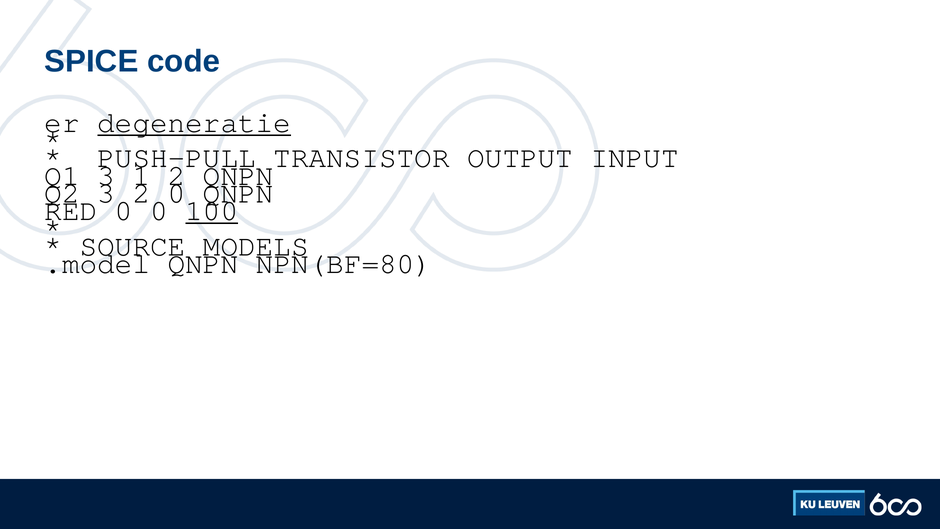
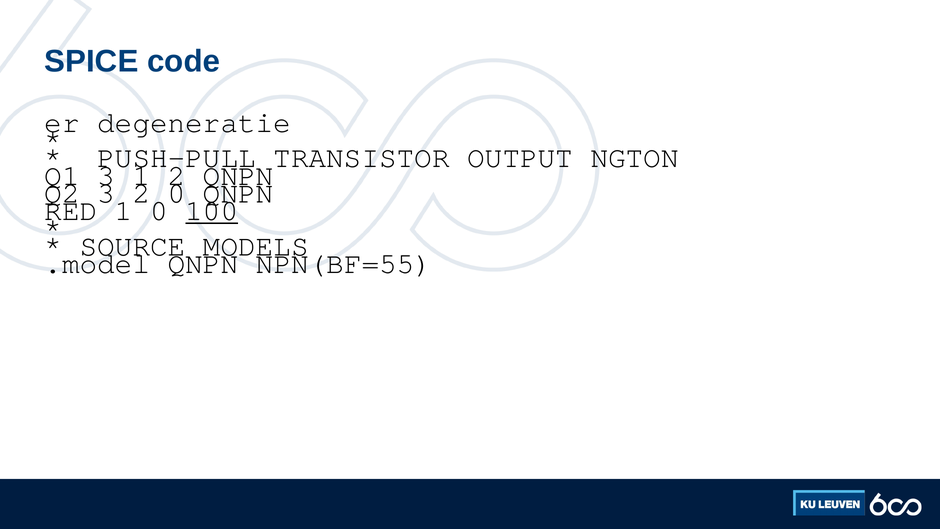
degeneratie underline: present -> none (194, 122)
INPUT: INPUT -> NGTON (635, 158)
0: 0 -> 1 (124, 211)
NPN(BF=80: NPN(BF=80 -> NPN(BF=55 (344, 263)
